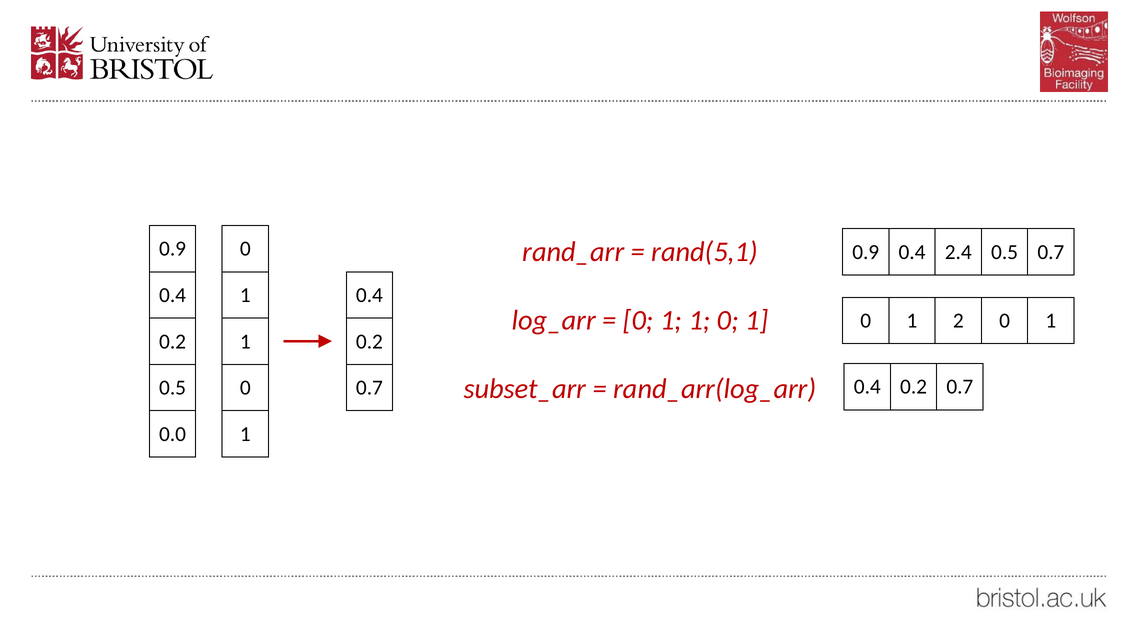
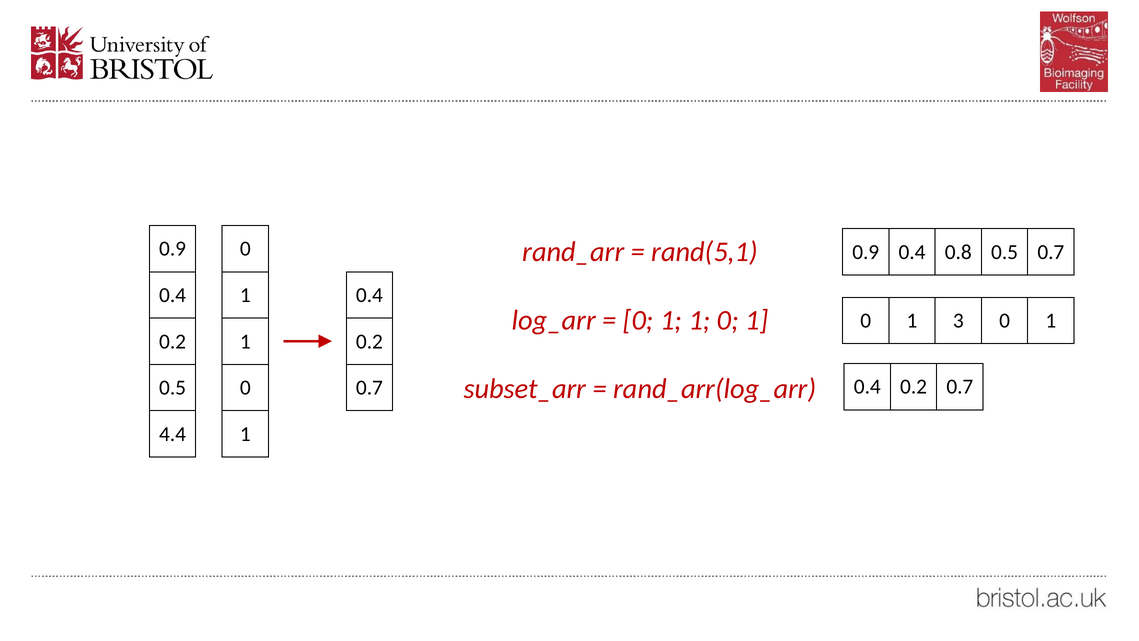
2.4: 2.4 -> 0.8 (958, 252)
2: 2 -> 3 (958, 321)
0.0: 0.0 -> 4.4 (173, 434)
